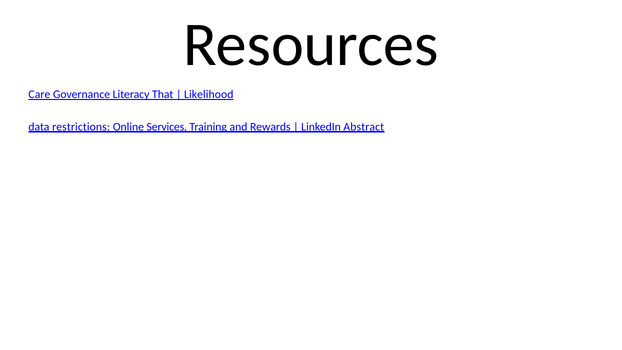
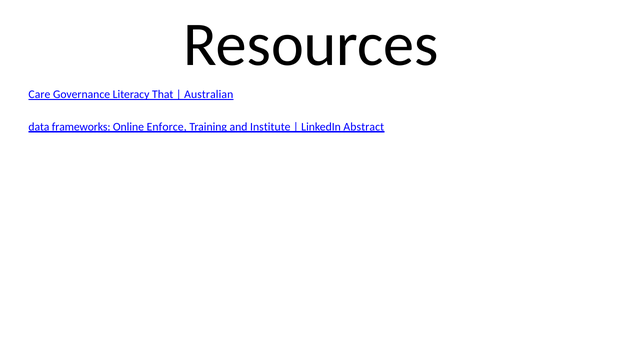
Likelihood: Likelihood -> Australian (209, 94)
restrictions: restrictions -> frameworks (81, 127)
Services: Services -> Enforce (167, 127)
Rewards: Rewards -> Institute (270, 127)
